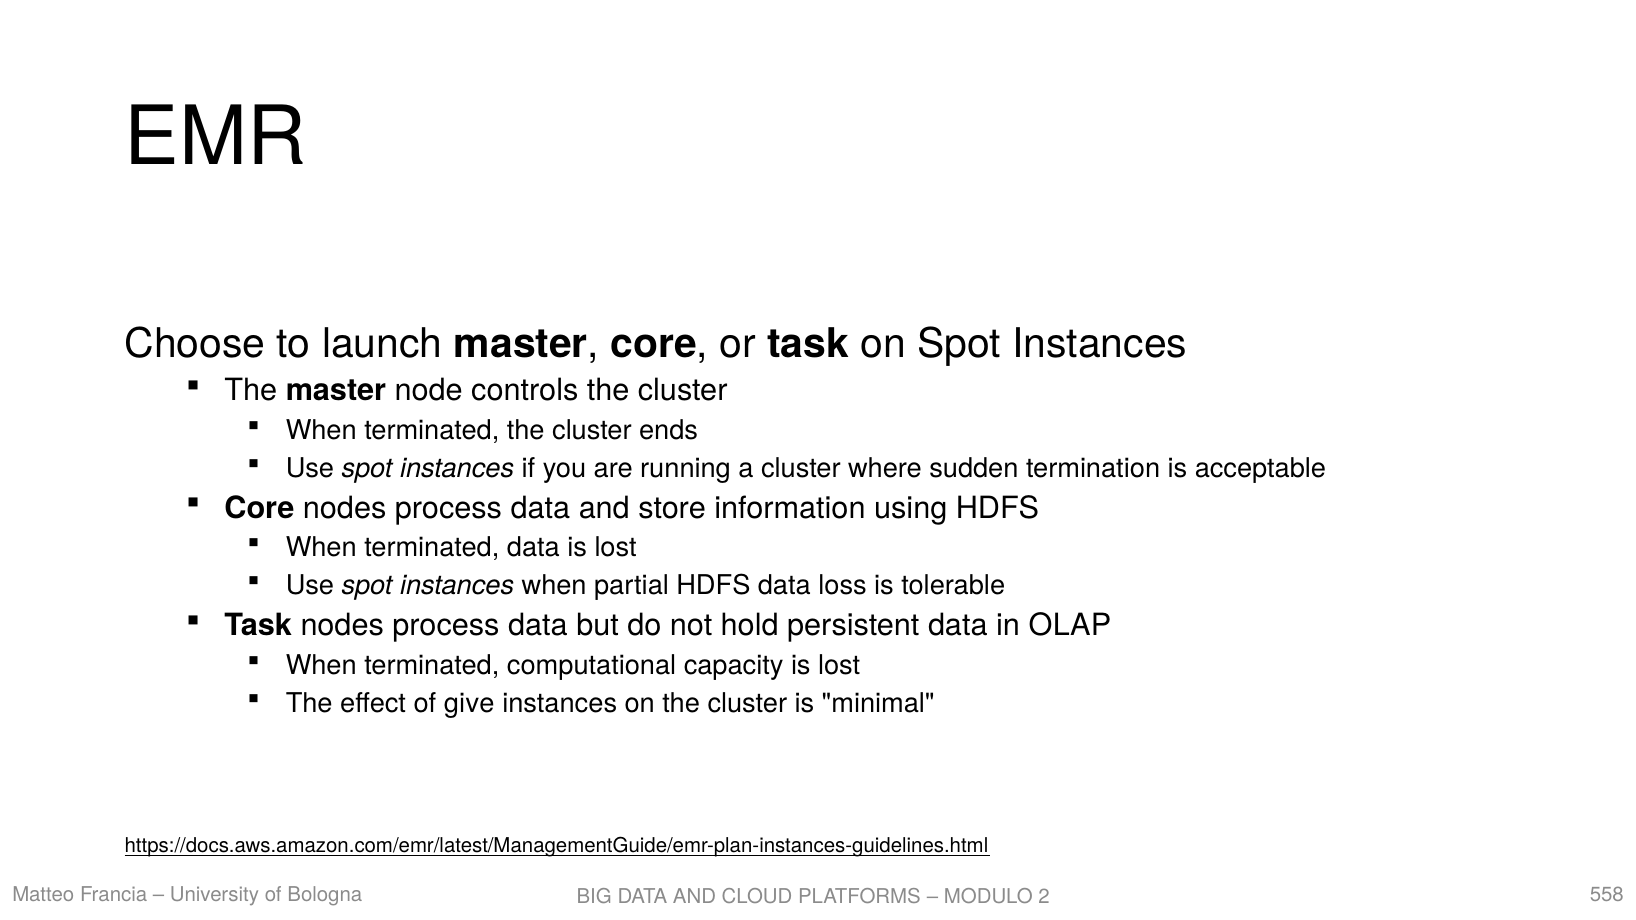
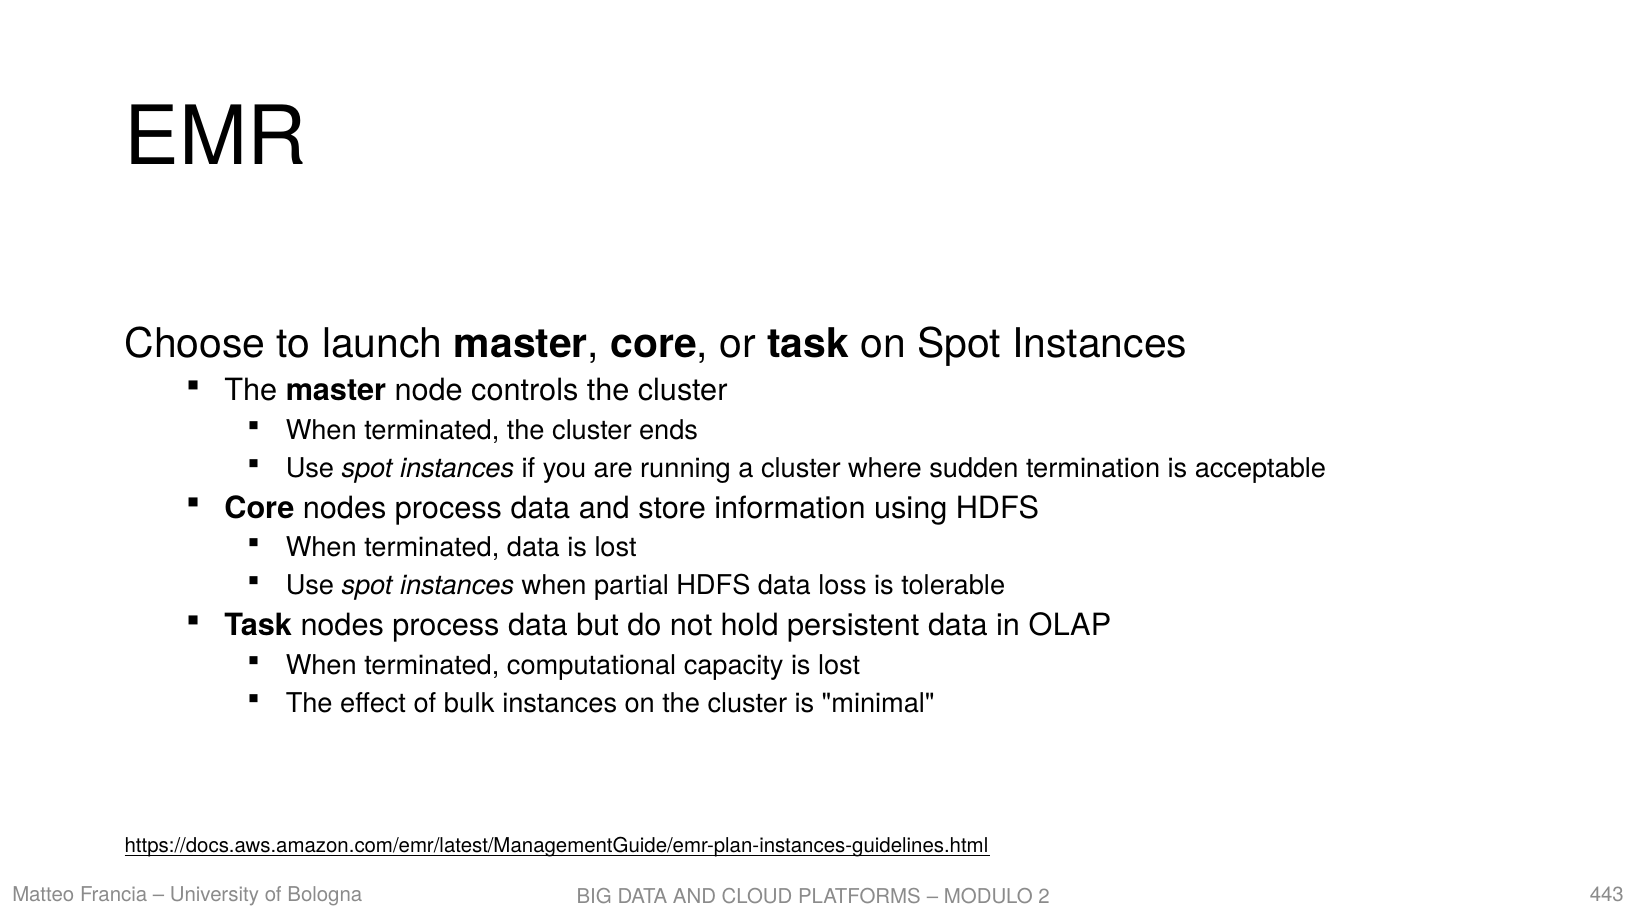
give: give -> bulk (469, 704)
558: 558 -> 443 (1607, 895)
